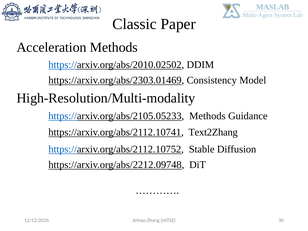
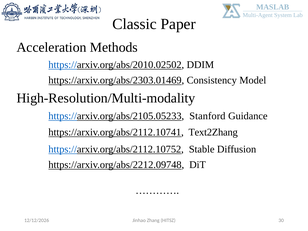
https://arxiv.org/abs/2105.05233 Methods: Methods -> Stanford (207, 116)
